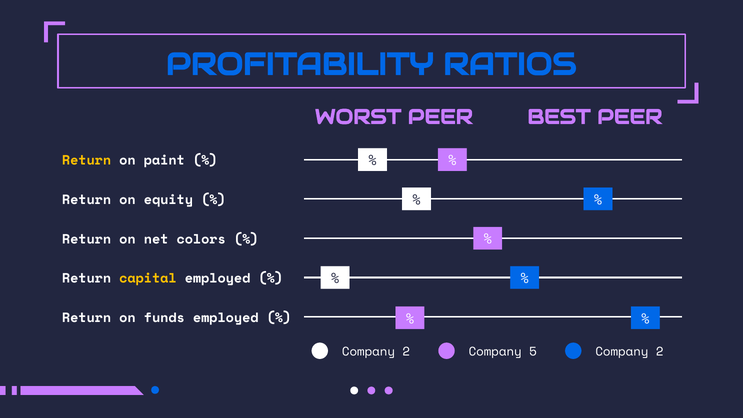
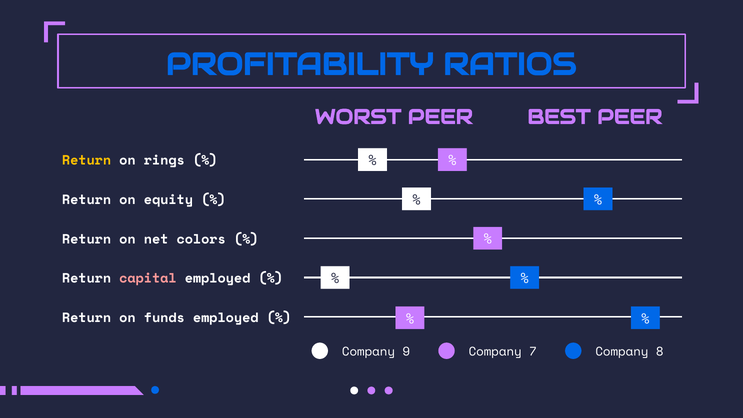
paint: paint -> rings (164, 160)
capital colour: yellow -> pink (148, 278)
2: 2 -> 9 (406, 352)
5: 5 -> 7 (533, 352)
2: 2 -> 8 (660, 352)
